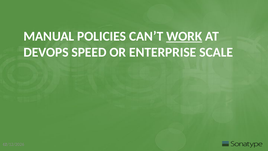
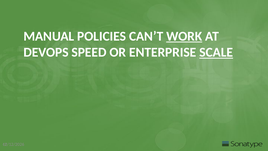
SCALE underline: none -> present (216, 52)
